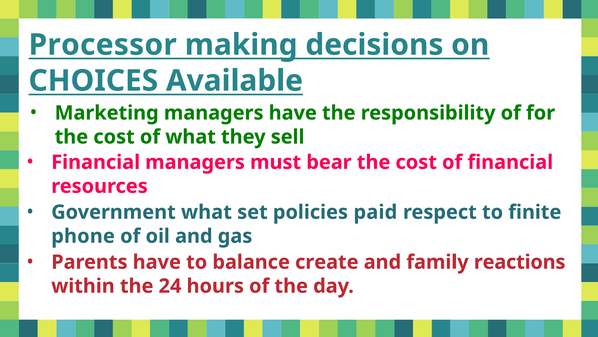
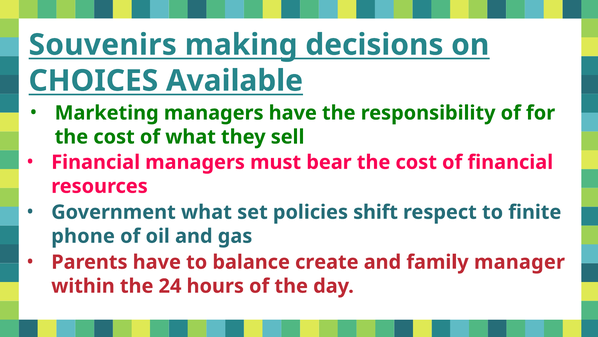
Processor: Processor -> Souvenirs (103, 45)
paid: paid -> shift (376, 212)
reactions: reactions -> manager (519, 262)
